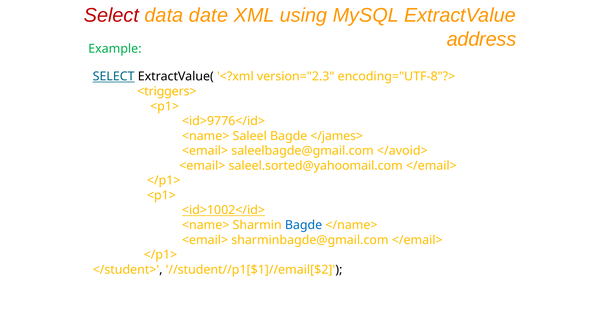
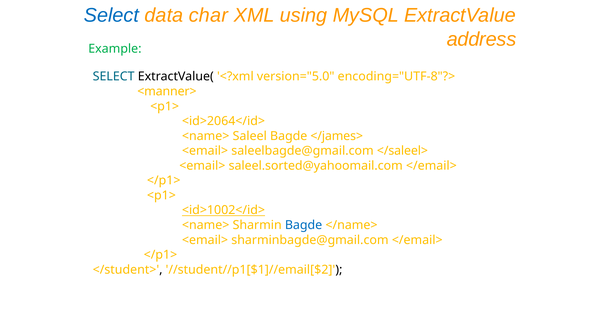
Select colour: red -> blue (112, 15)
date: date -> char (208, 15)
SELECT underline: present -> none (114, 77)
version="2.3: version="2.3 -> version="5.0 (296, 77)
<triggers>: <triggers> -> <manner> (167, 92)
<id>9776</id>: <id>9776</id> -> <id>2064</id> (223, 121)
</avoid>: </avoid> -> </saleel> (402, 151)
